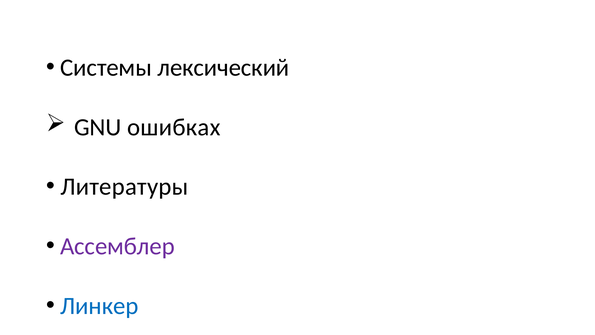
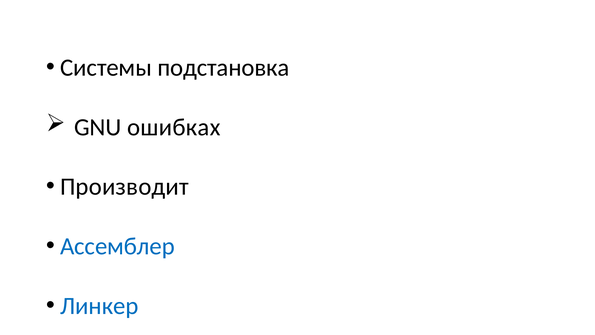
лексический: лексический -> подстановка (223, 68)
Литературы: Литературы -> Производит (124, 187)
Ассемблер colour: purple -> blue (117, 246)
